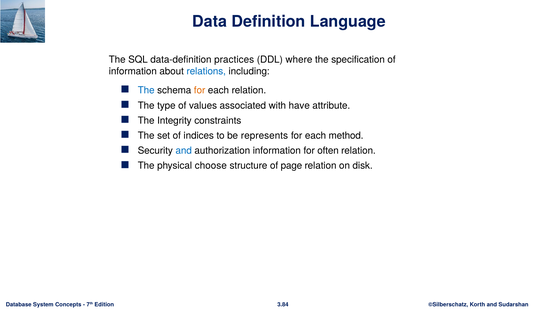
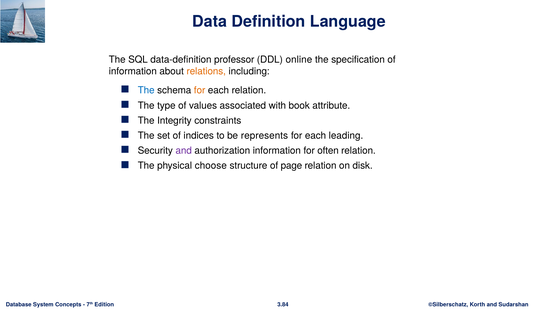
practices: practices -> professor (234, 60)
where: where -> online (299, 60)
relations colour: blue -> orange (206, 71)
have: have -> book (299, 106)
method: method -> leading (346, 136)
and colour: blue -> purple (184, 151)
